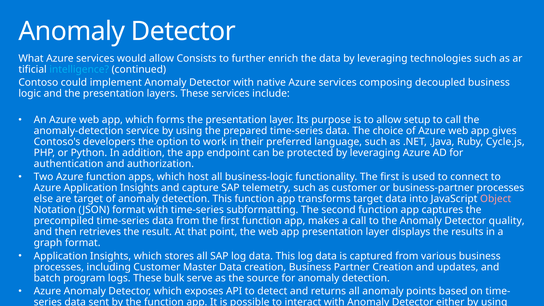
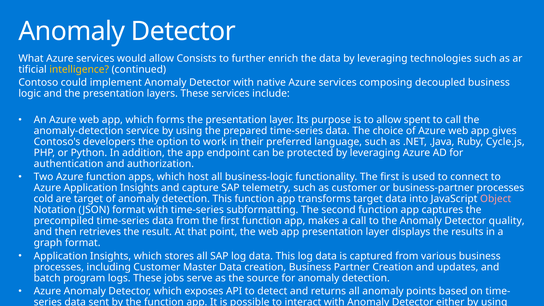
intelligence colour: light blue -> yellow (79, 70)
setup: setup -> spent (417, 120)
else: else -> cold (43, 199)
bulk: bulk -> jobs (174, 278)
